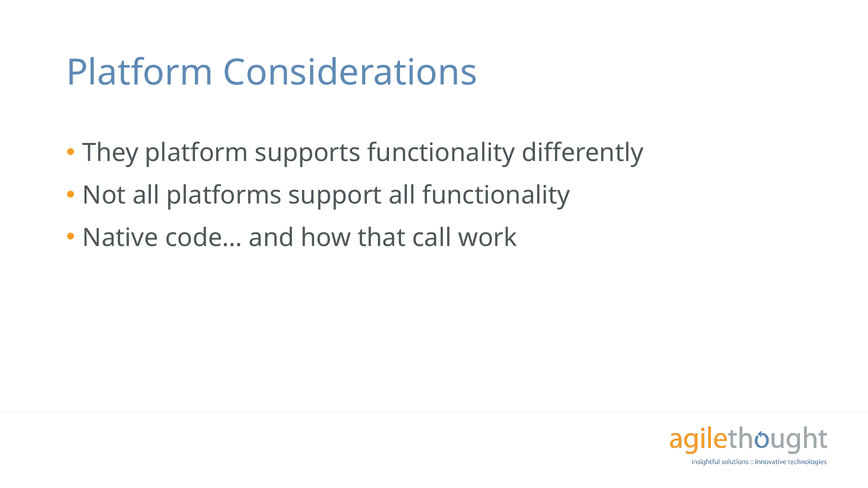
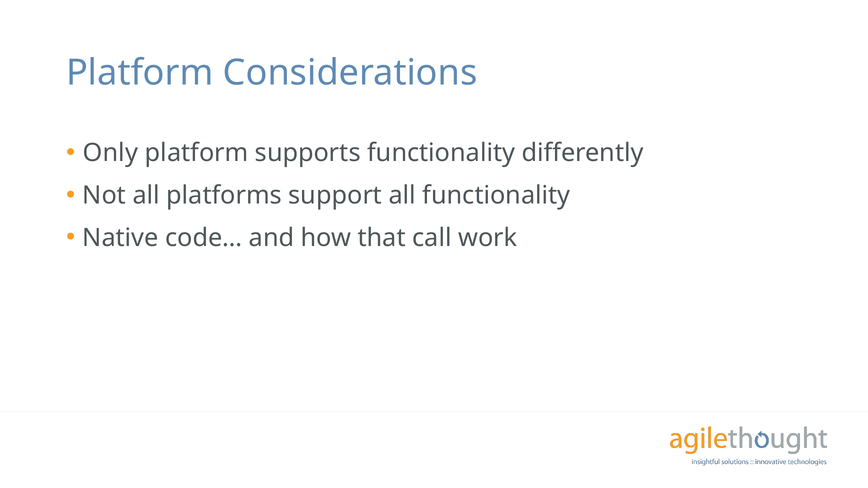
They: They -> Only (110, 153)
